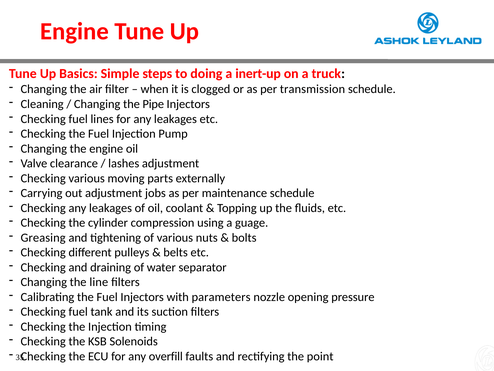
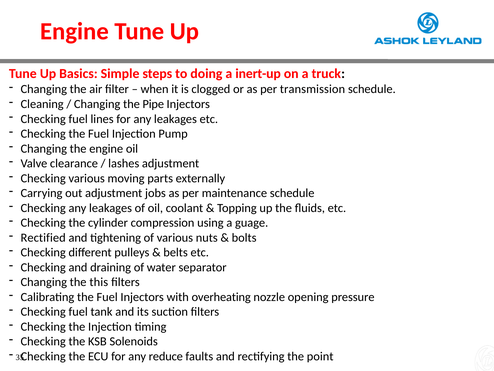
Greasing: Greasing -> Rectified (43, 237)
line: line -> this (99, 282)
parameters: parameters -> overheating (221, 297)
overfill: overfill -> reduce (166, 356)
